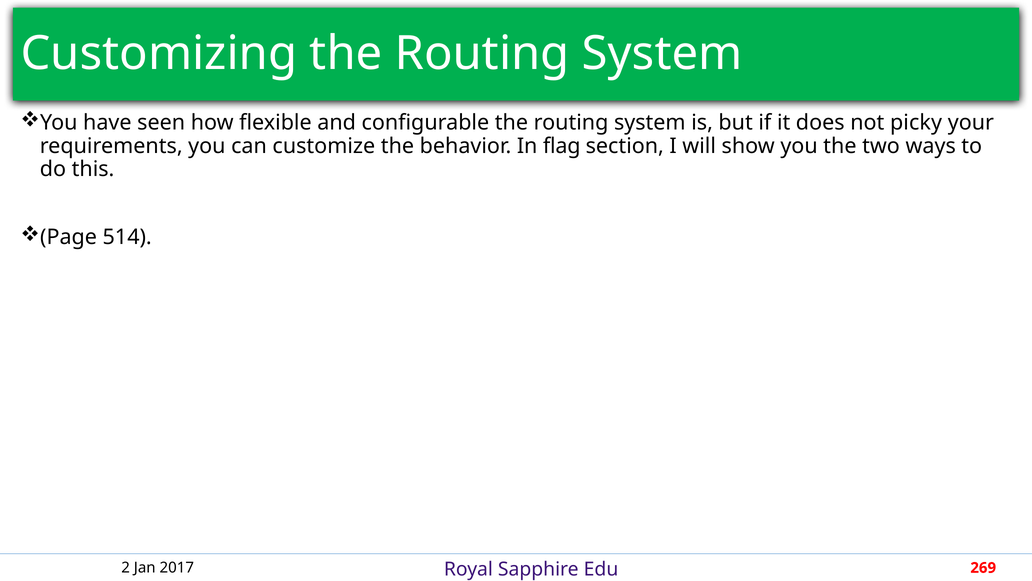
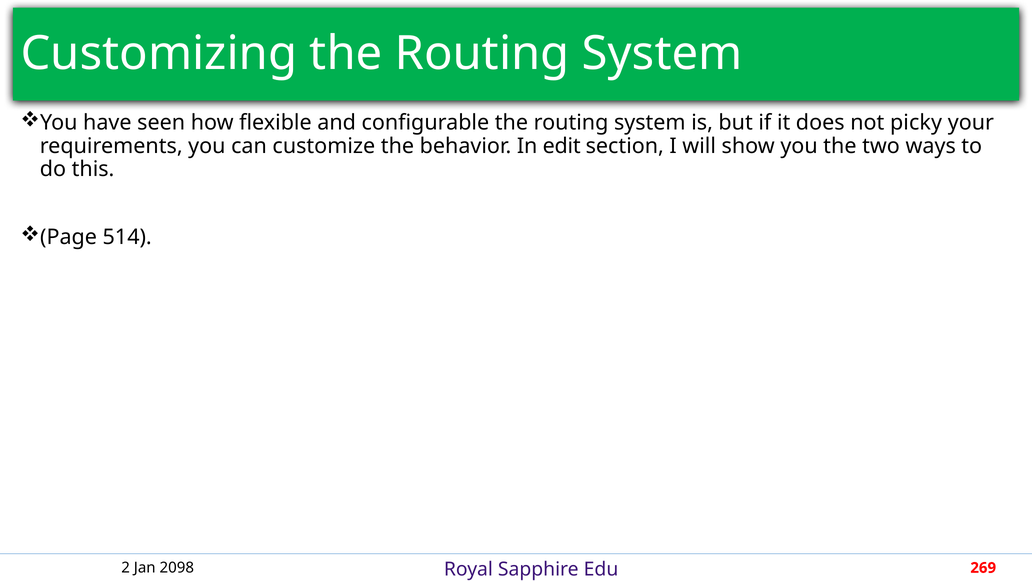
flag: flag -> edit (562, 146)
2017: 2017 -> 2098 (177, 567)
